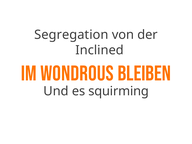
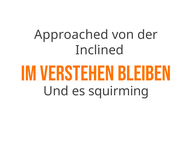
Segregation: Segregation -> Approached (71, 35)
WONDROUS: WONDROUS -> VERSTEHEN (77, 73)
